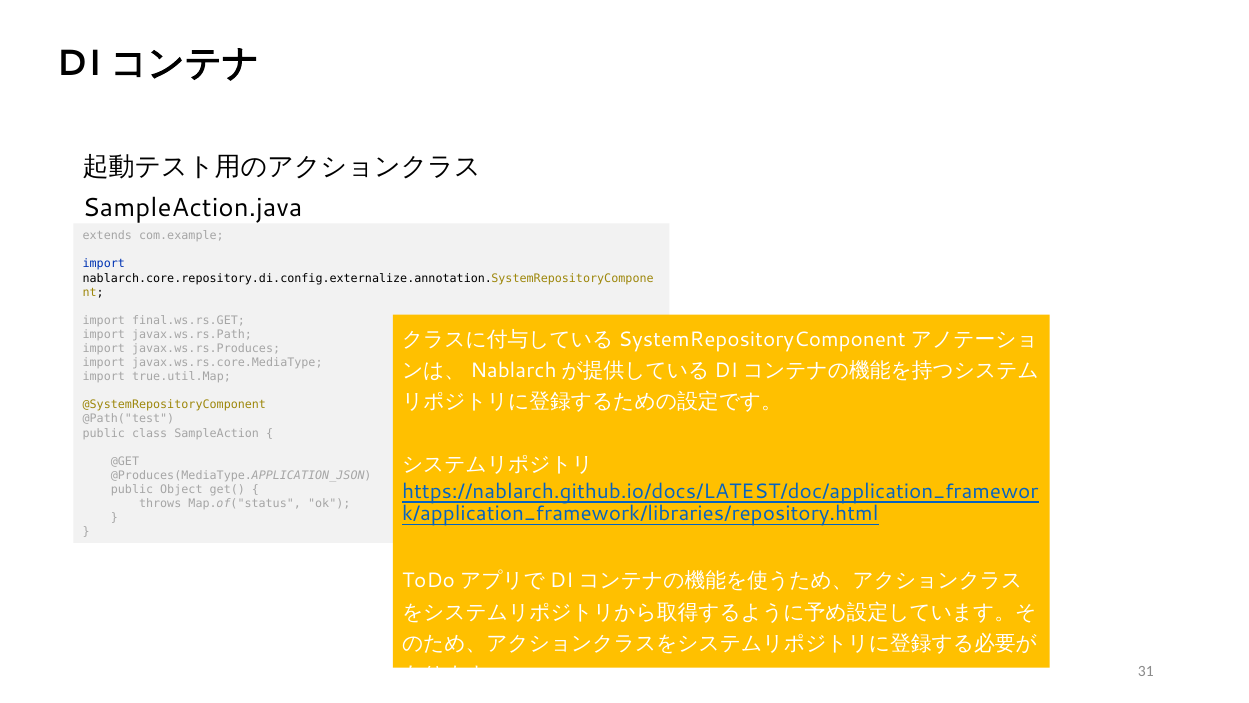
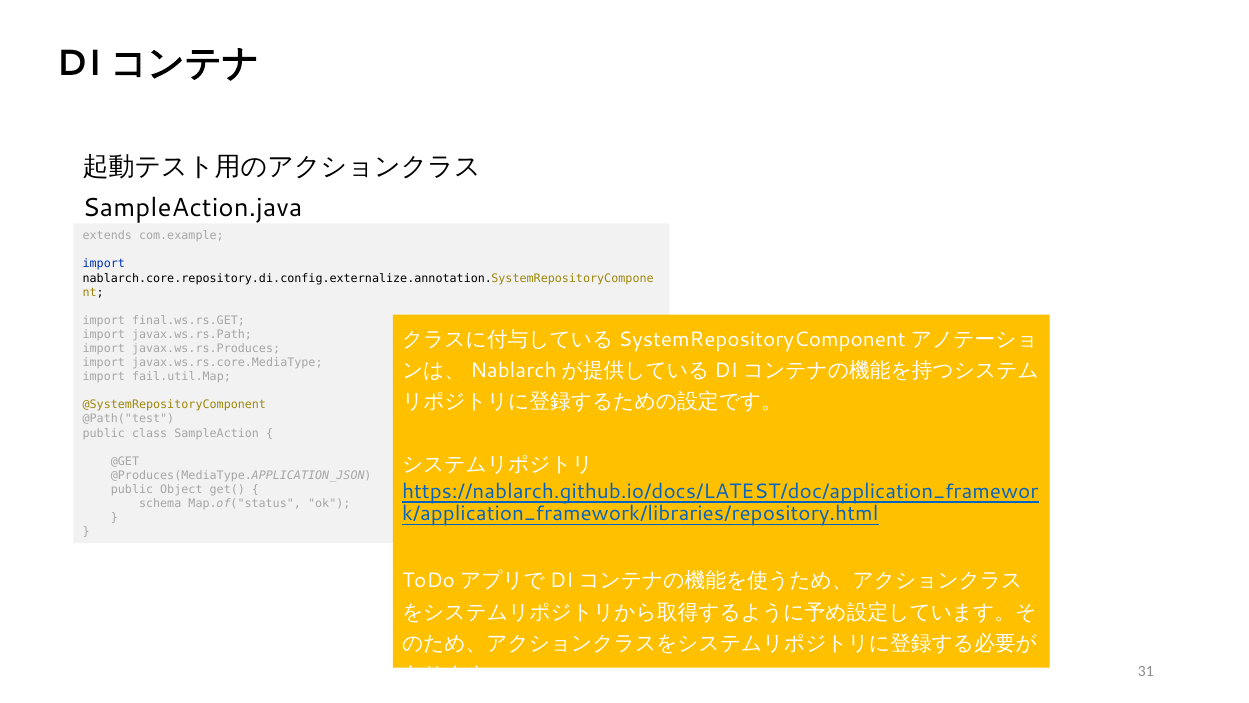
true.util.Map: true.util.Map -> fail.util.Map (181, 377)
throws: throws -> schema (160, 503)
